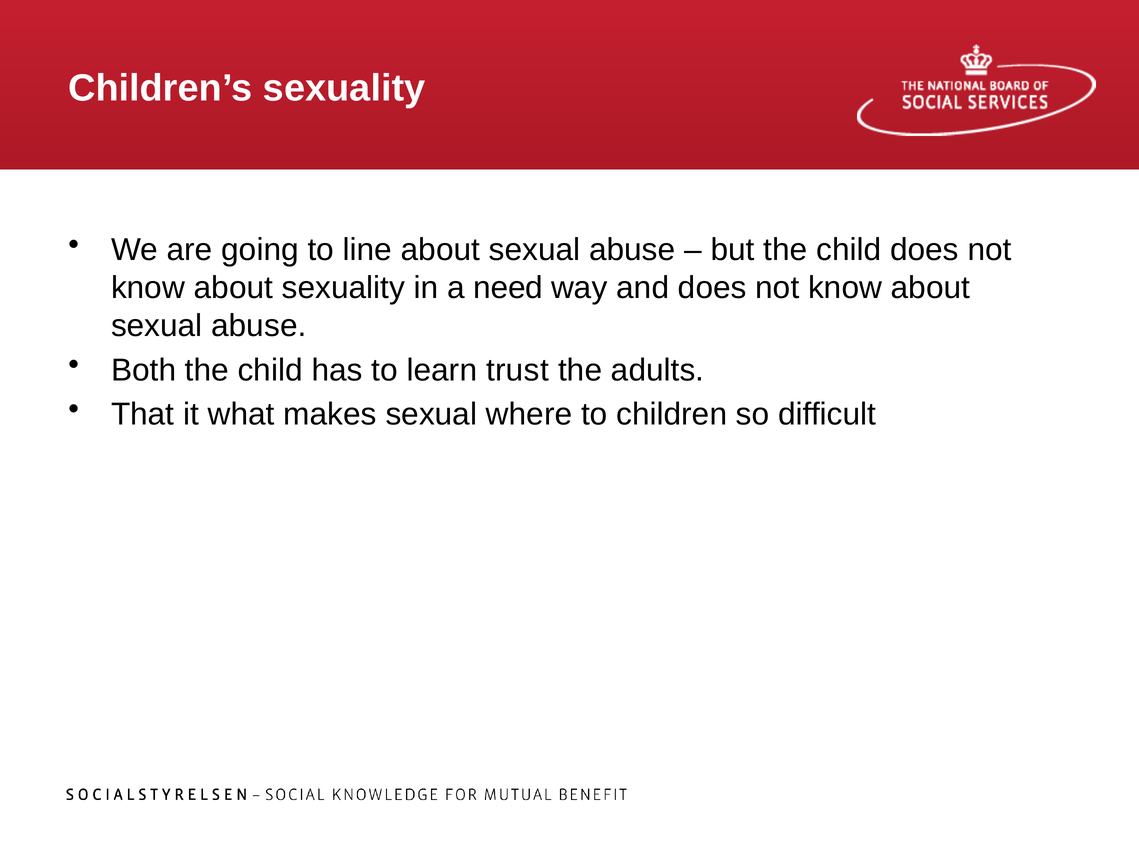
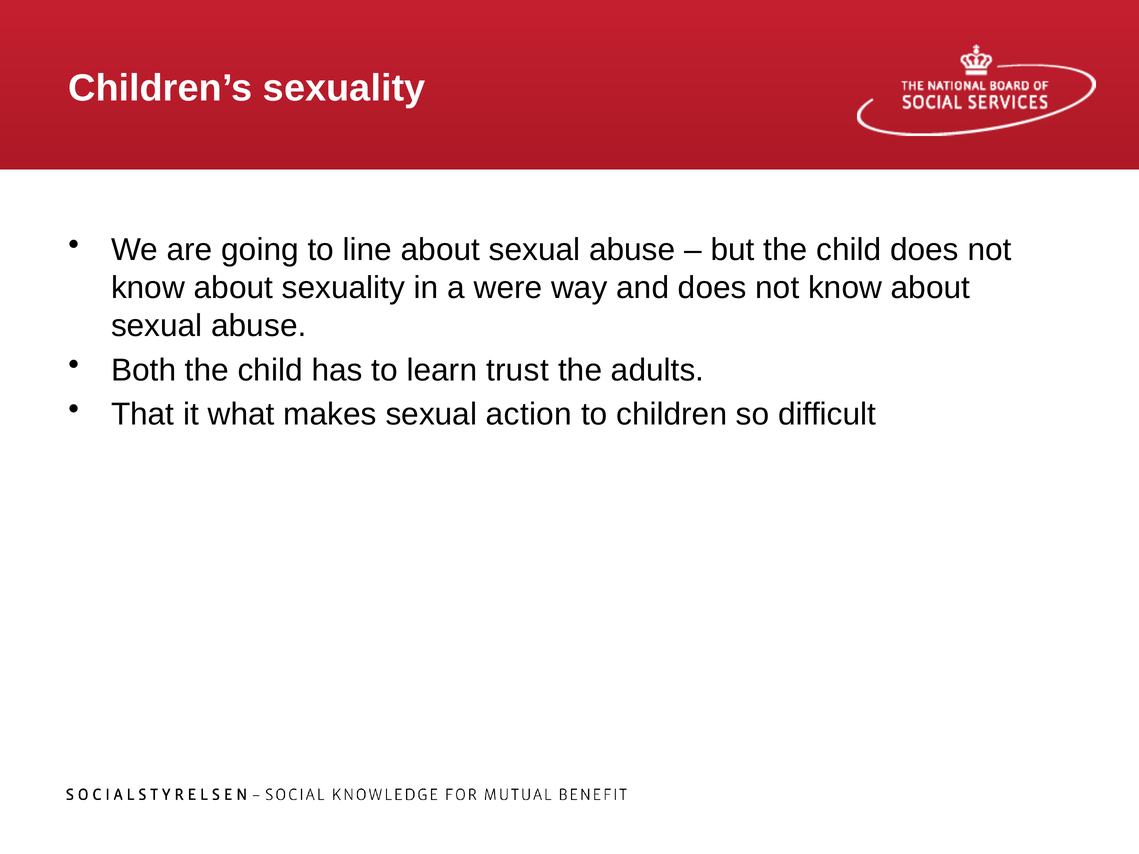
need: need -> were (508, 288)
where: where -> action (529, 415)
